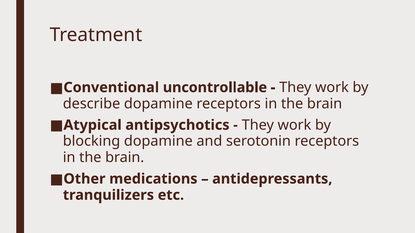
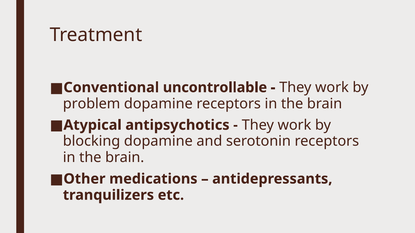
describe: describe -> problem (92, 104)
